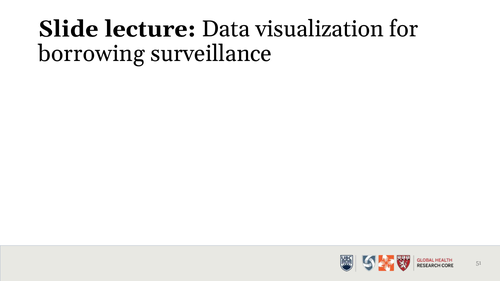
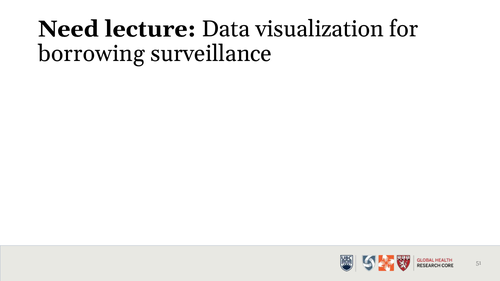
Slide: Slide -> Need (68, 29)
